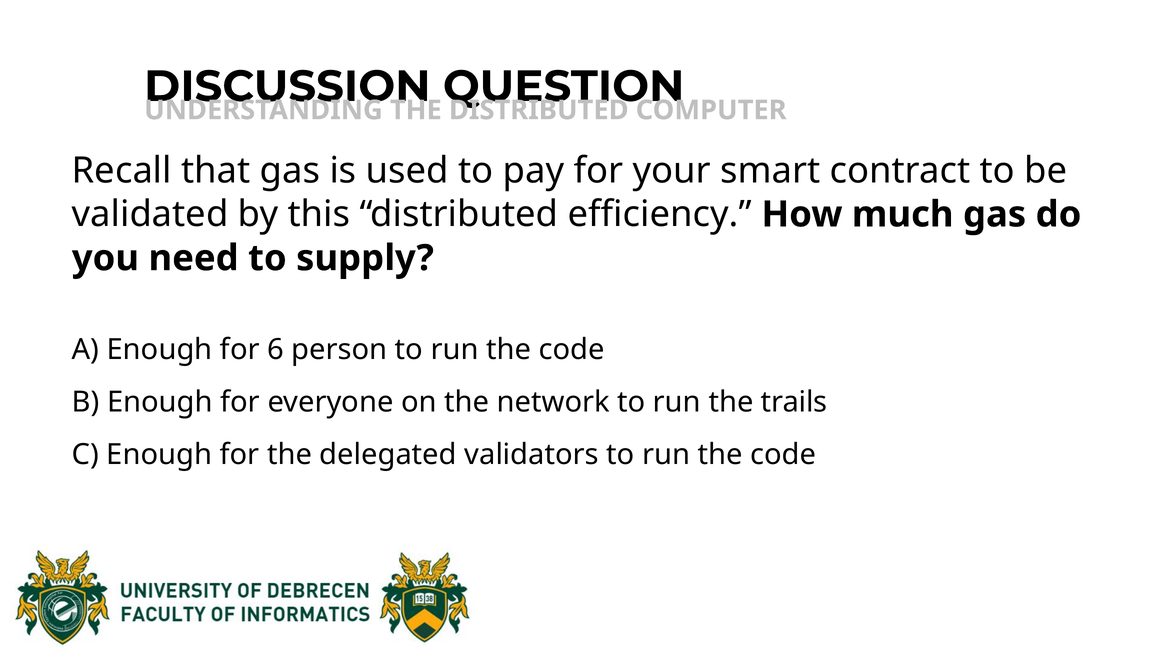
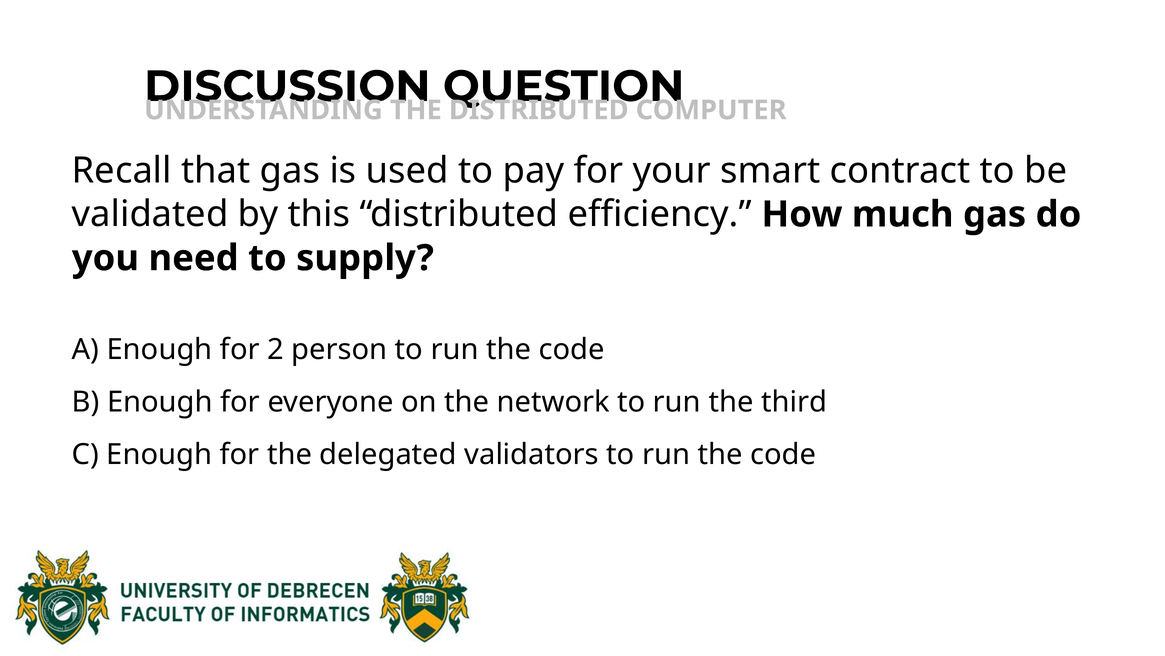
6: 6 -> 2 (276, 349)
trails: trails -> third (794, 402)
